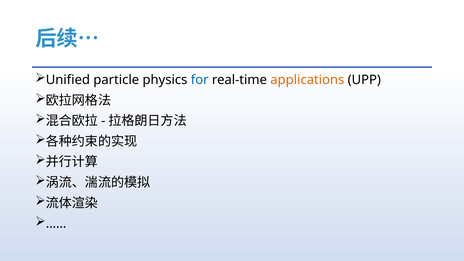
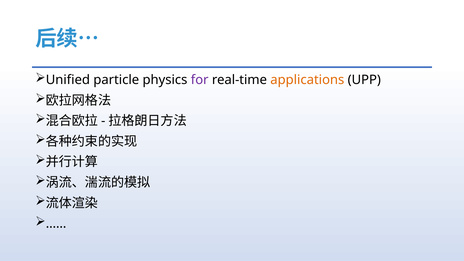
for colour: blue -> purple (200, 80)
